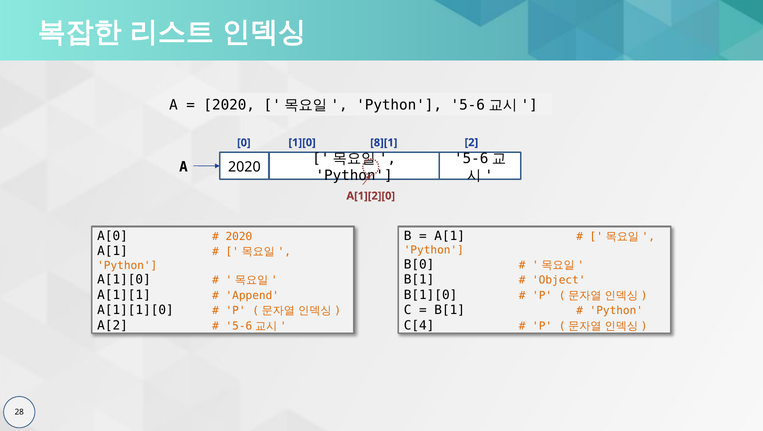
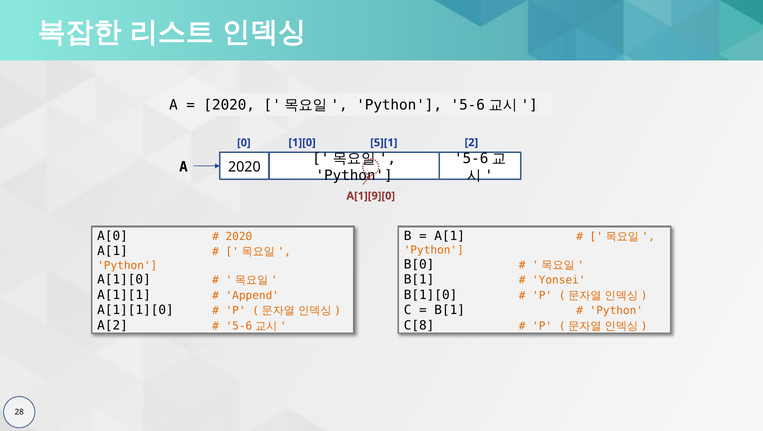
8][1: 8][1 -> 5][1 (384, 143)
A[1][2][0: A[1][2][0 -> A[1][9][0 (371, 196)
Object: Object -> Yonsei (559, 280)
C[4: C[4 -> C[8 (419, 326)
